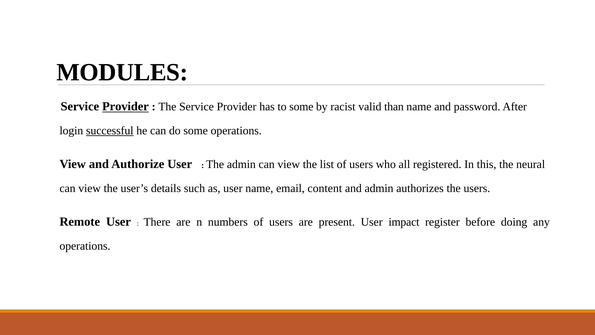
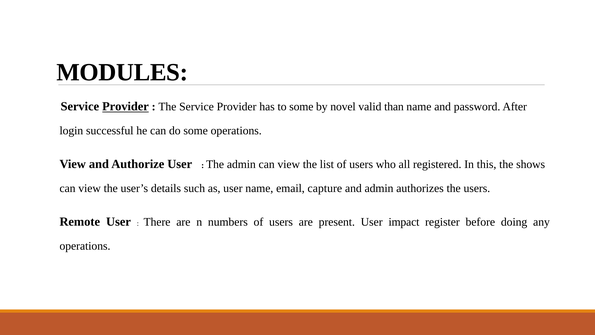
racist: racist -> novel (343, 107)
successful underline: present -> none (110, 130)
neural: neural -> shows (531, 164)
content: content -> capture (325, 188)
